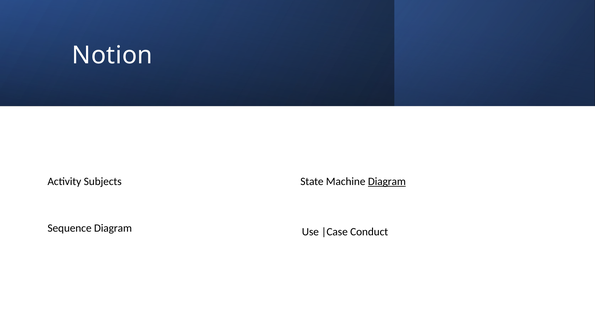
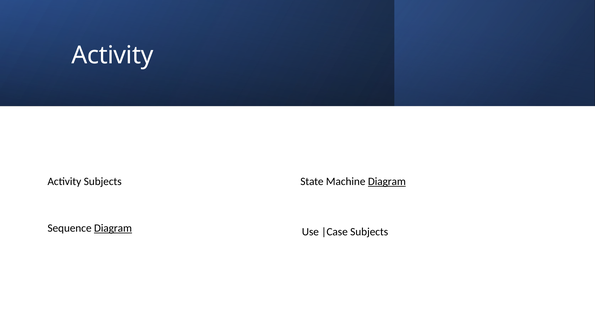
Notion: Notion -> Activity (113, 55)
Diagram underline: none -> present (113, 228)
Conduct: Conduct -> Subjects (369, 231)
